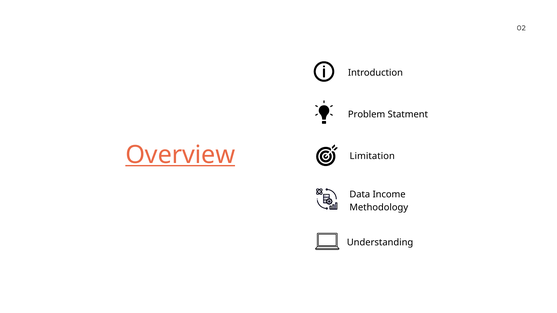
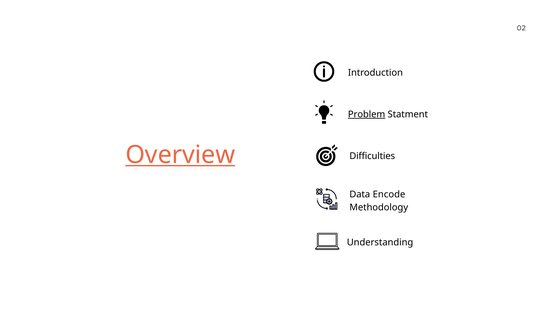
Problem underline: none -> present (367, 114)
Limitation: Limitation -> Difficulties (372, 156)
Income: Income -> Encode (389, 194)
